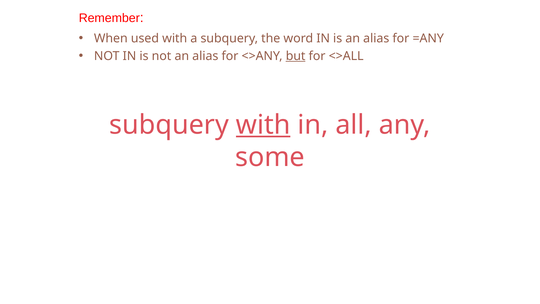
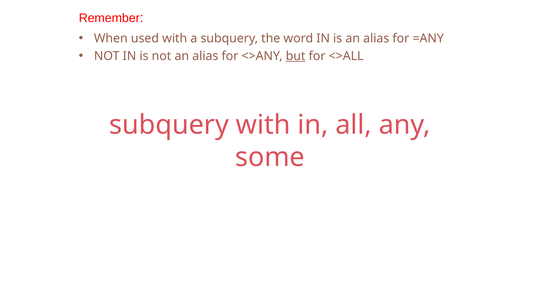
with underline: present -> none (263, 125)
